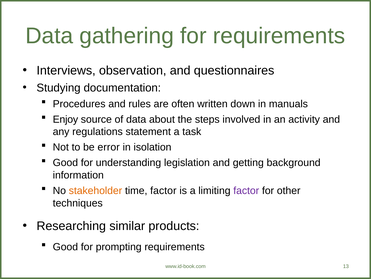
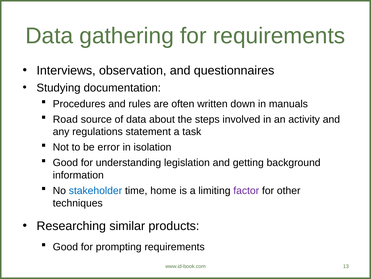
Enjoy: Enjoy -> Road (65, 119)
stakeholder colour: orange -> blue (95, 190)
time factor: factor -> home (163, 190)
